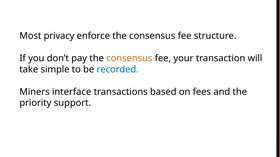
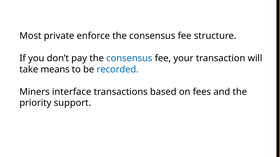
privacy: privacy -> private (59, 36)
consensus colour: orange -> blue (129, 58)
simple: simple -> means (55, 70)
